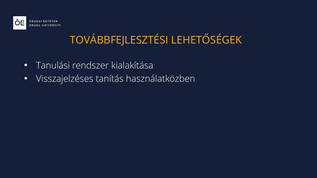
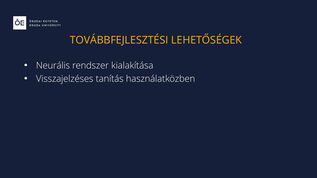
Tanulási: Tanulási -> Neurális (53, 66)
